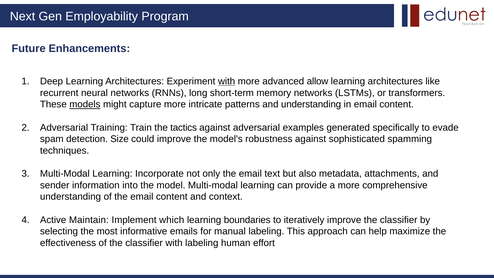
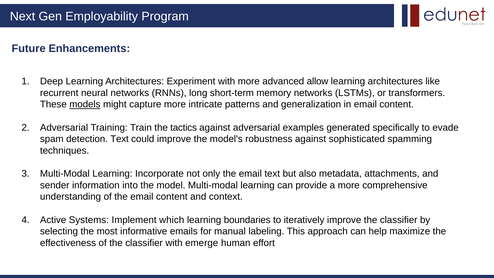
with underline: present -> none (227, 81)
and understanding: understanding -> generalization (311, 104)
detection Size: Size -> Text (120, 139)
Maintain: Maintain -> Systems (89, 220)
with labeling: labeling -> emerge (202, 243)
